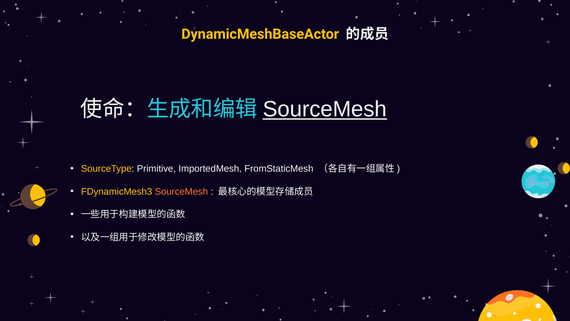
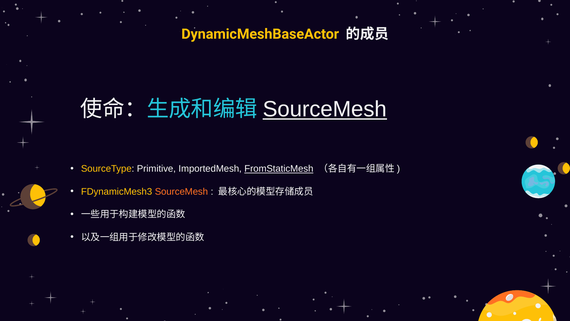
FromStaticMesh underline: none -> present (279, 169)
